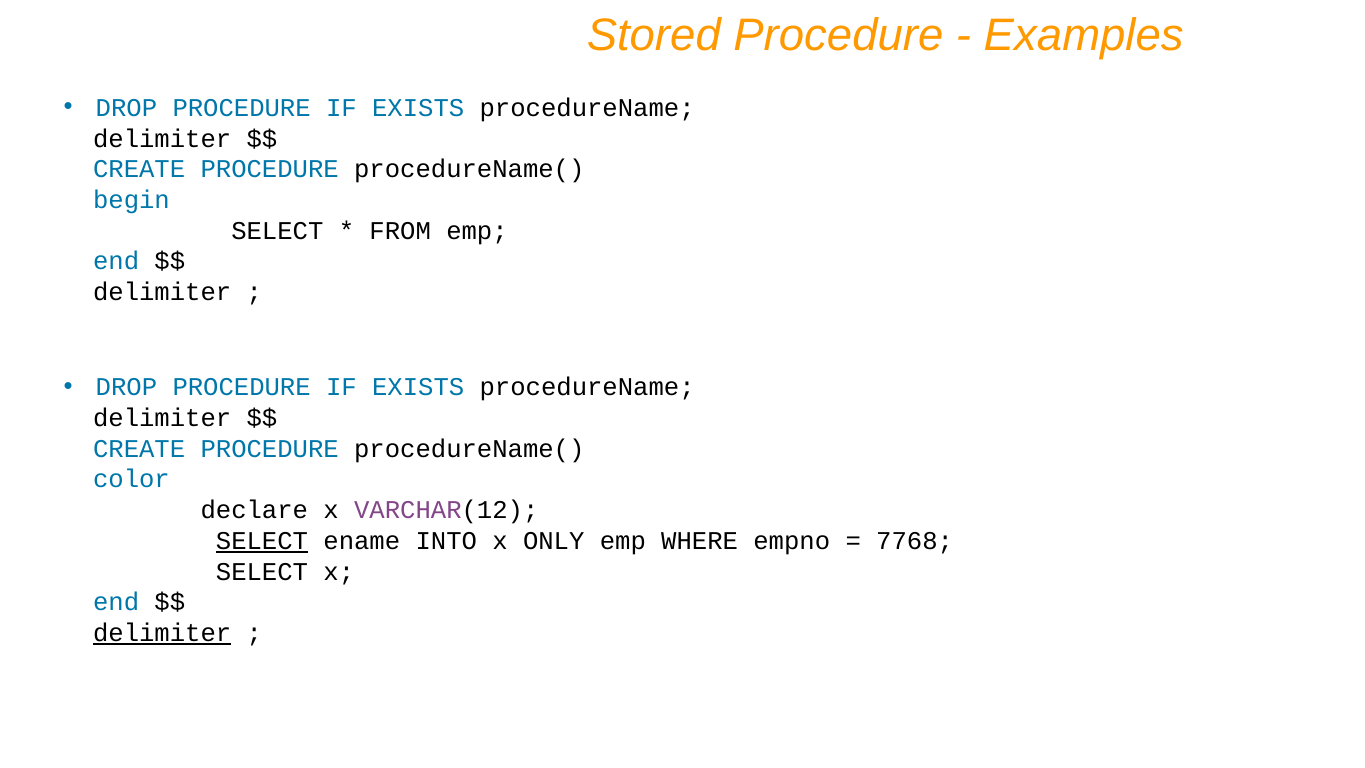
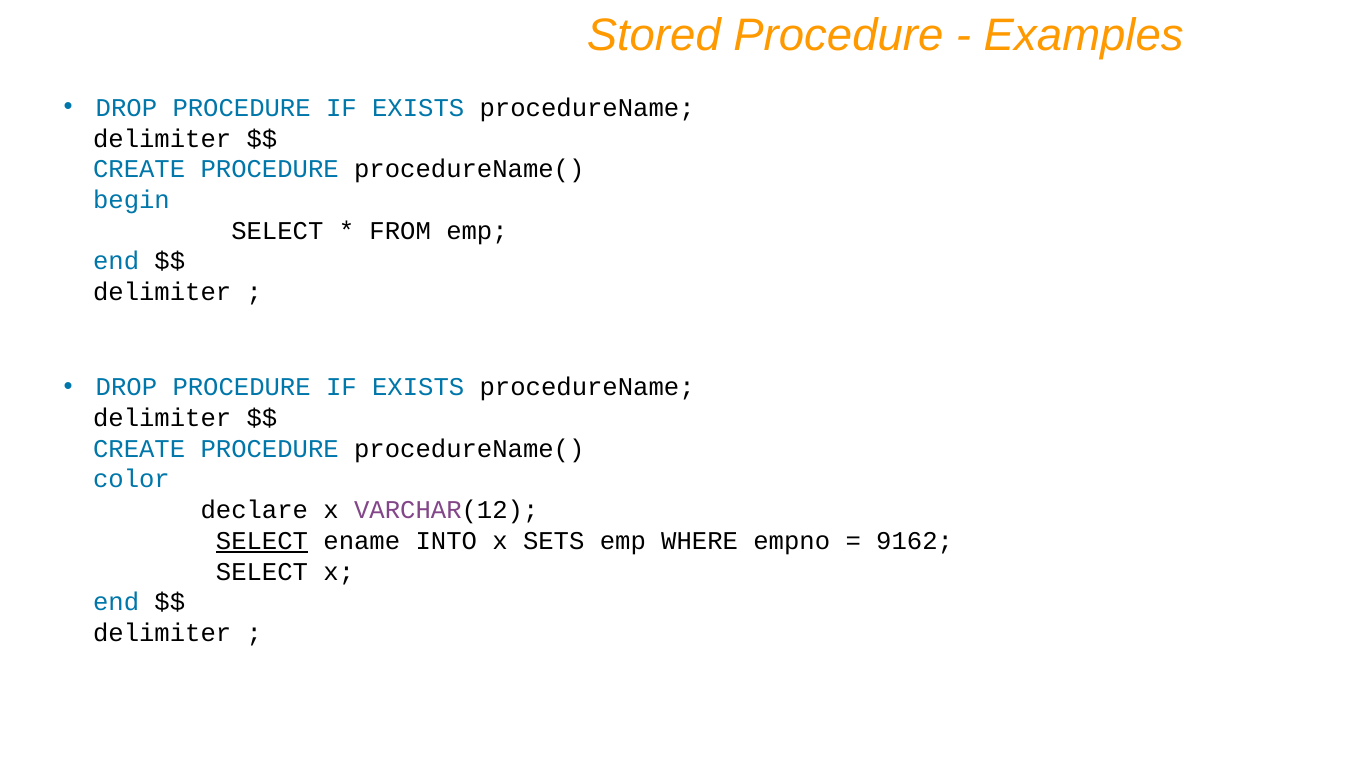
ONLY: ONLY -> SETS (554, 541)
7768: 7768 -> 9162 (915, 541)
delimiter underline: present -> none (162, 633)
